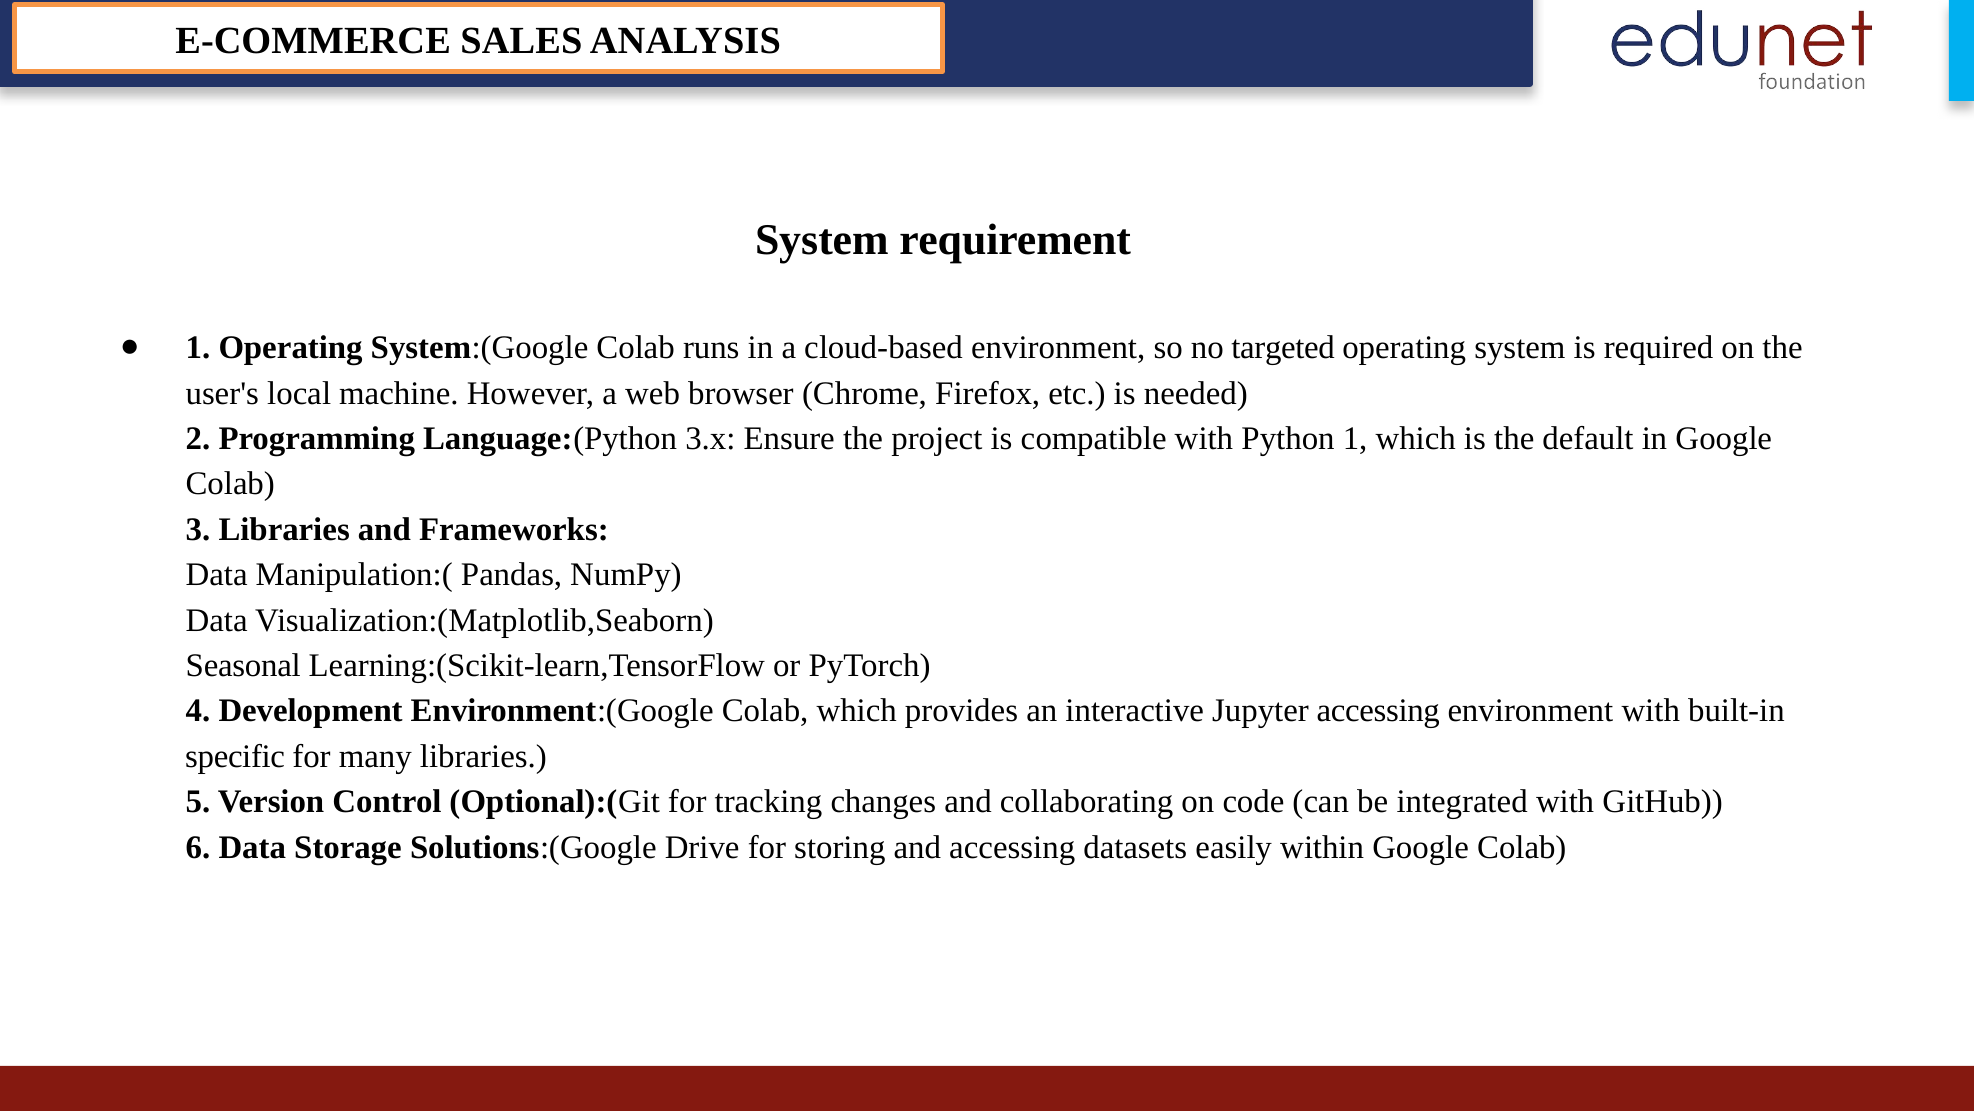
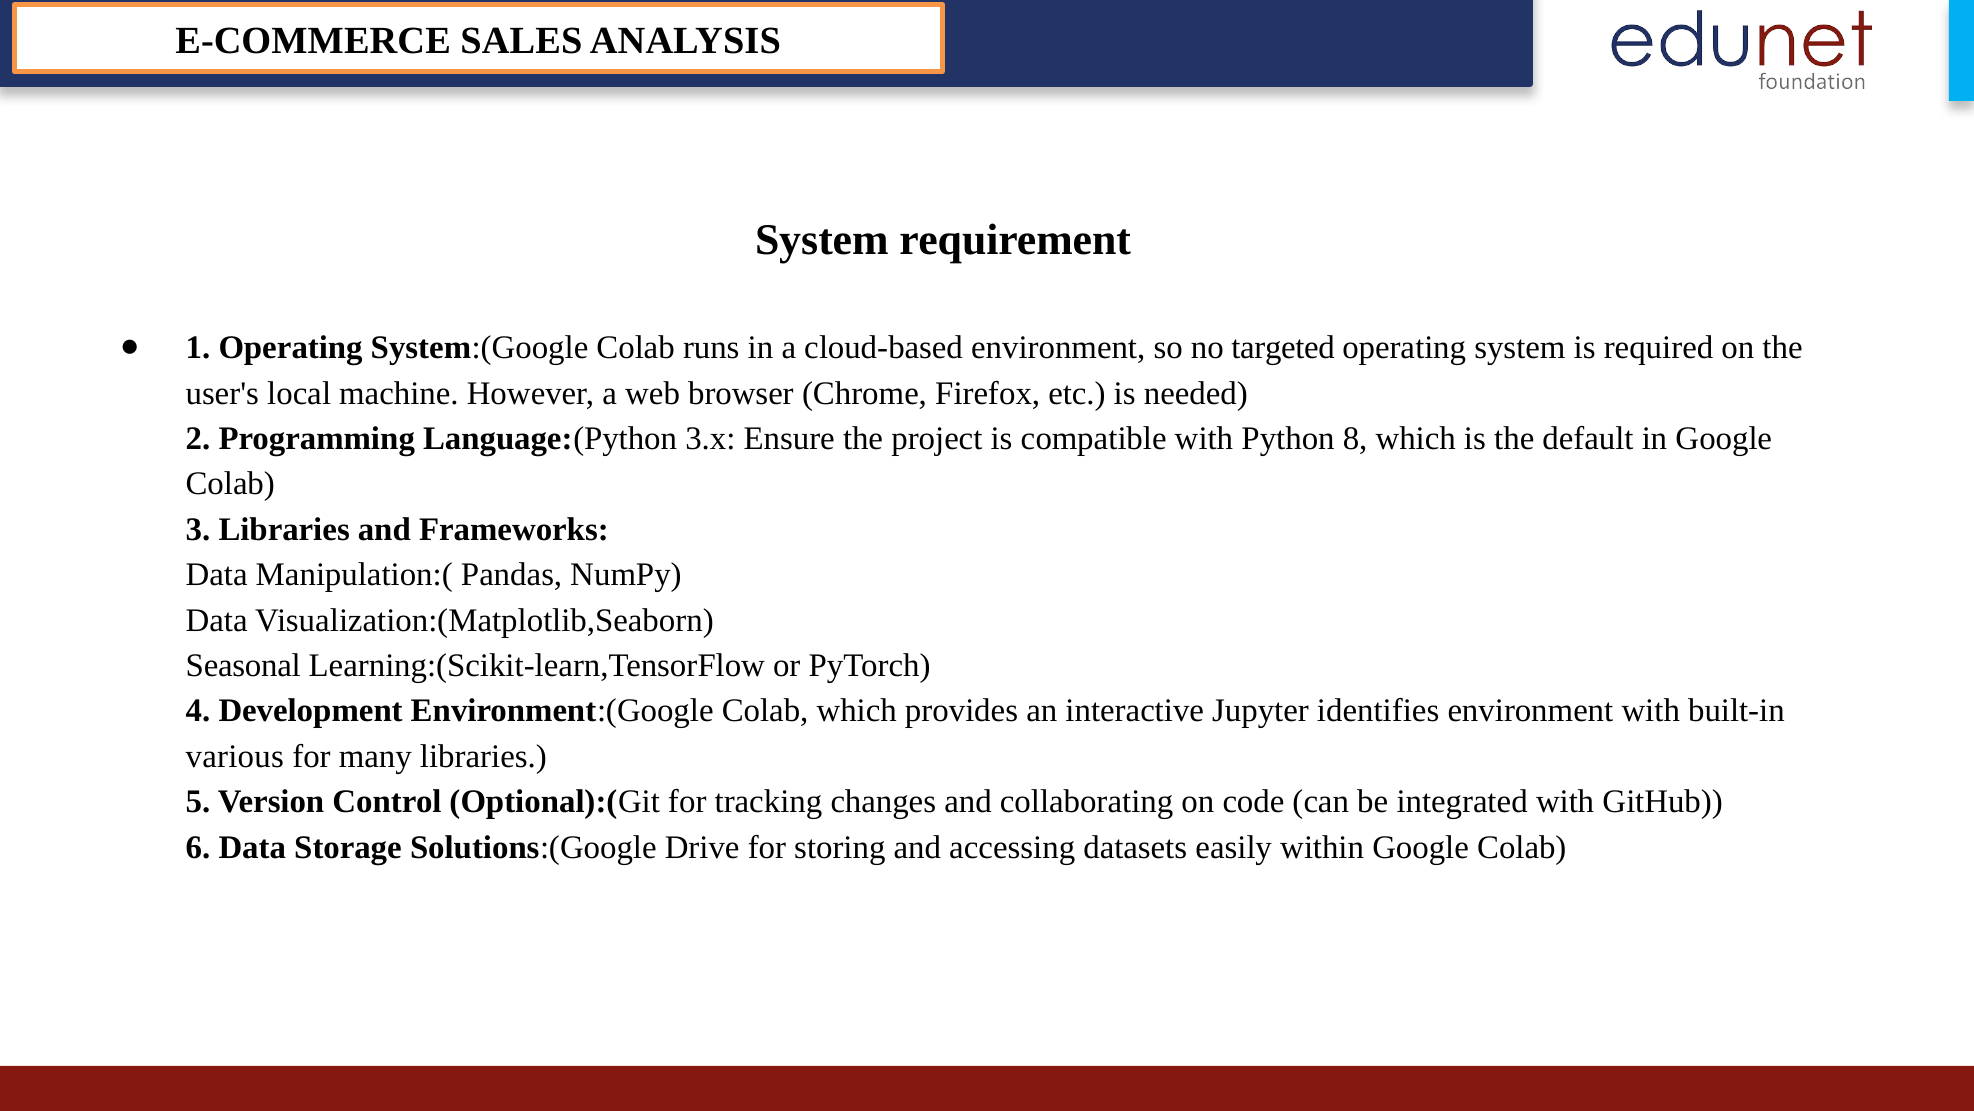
Python 1: 1 -> 8 (1355, 438)
Jupyter accessing: accessing -> identifies (1378, 711)
specific: specific -> various (235, 756)
